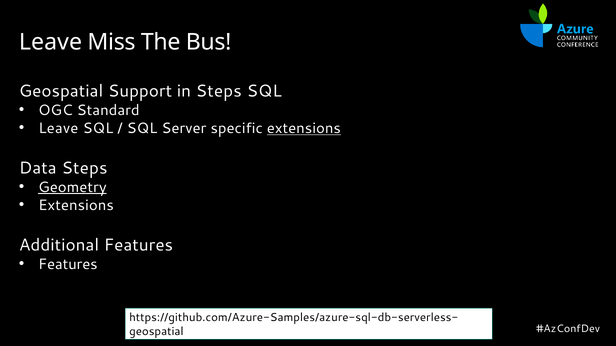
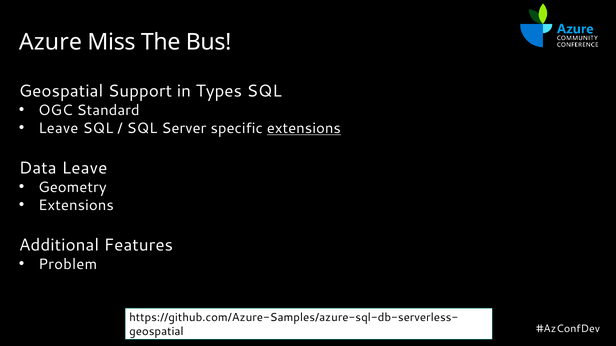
Leave: Leave -> Azure (50, 42)
in Steps: Steps -> Types (219, 91)
Data Steps: Steps -> Leave (85, 168)
Geometry underline: present -> none (72, 188)
Features: Features -> Problem (68, 265)
